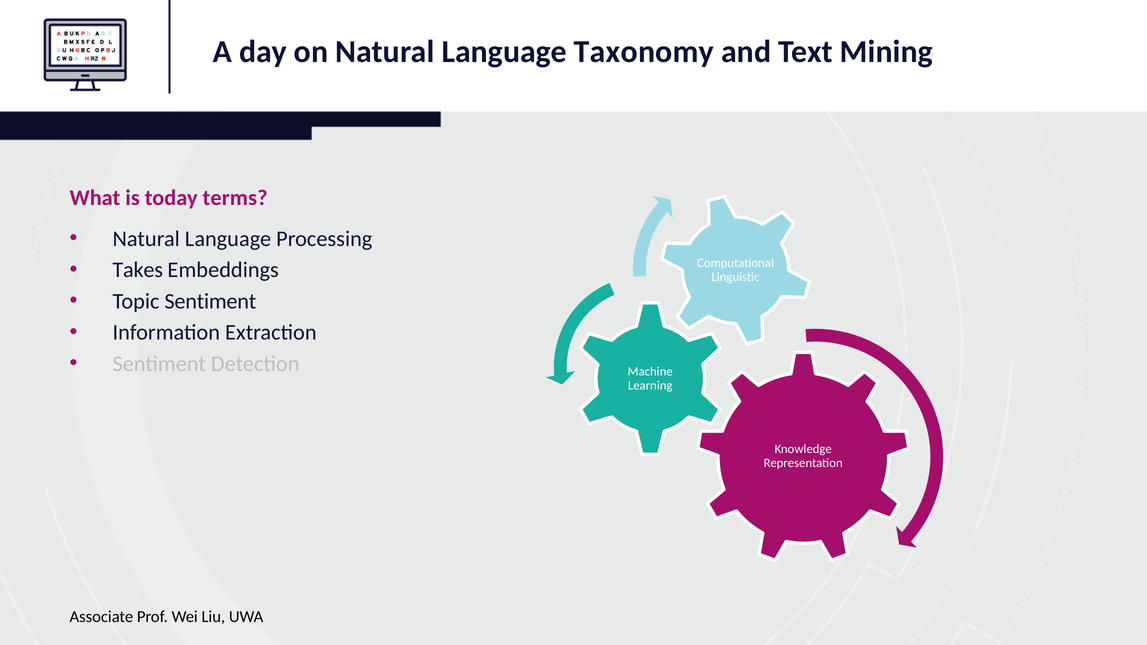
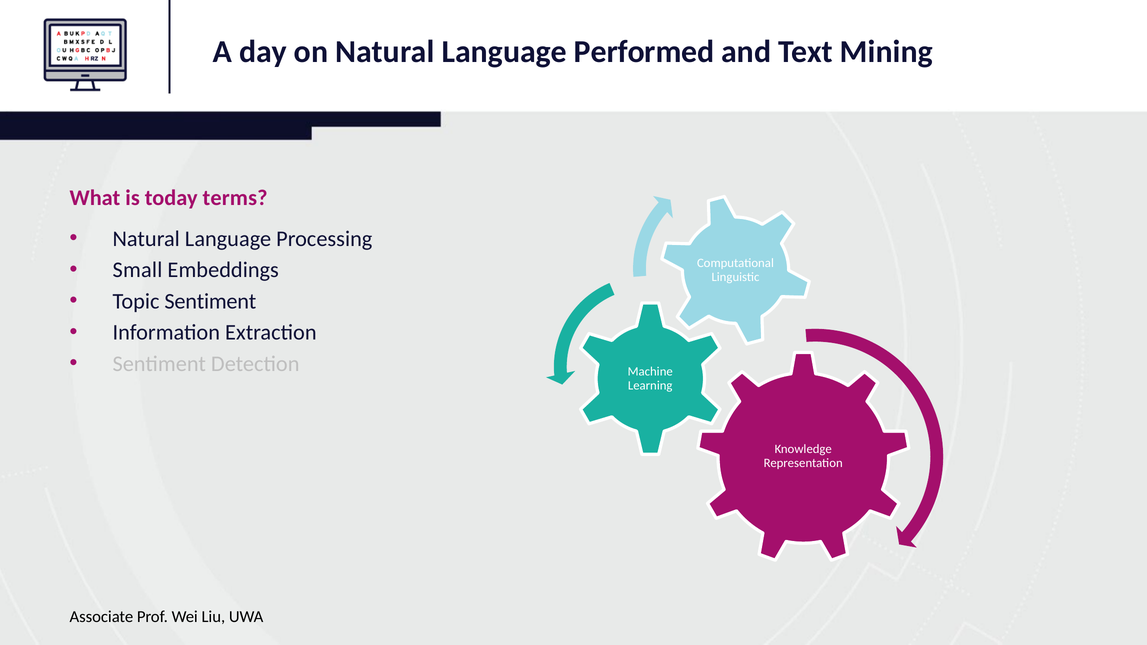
Taxonomy: Taxonomy -> Performed (644, 52)
Takes: Takes -> Small (137, 270)
